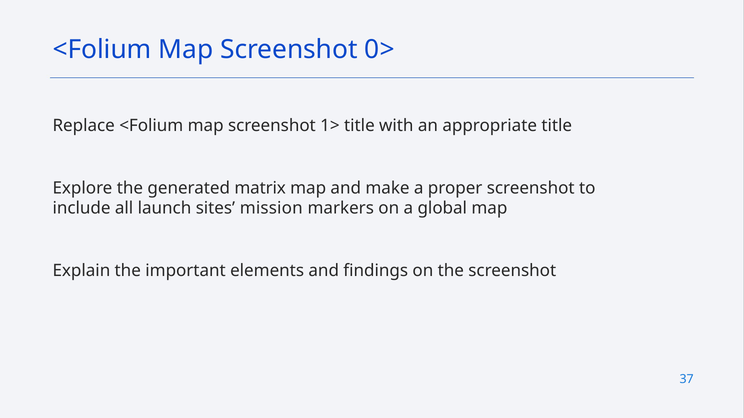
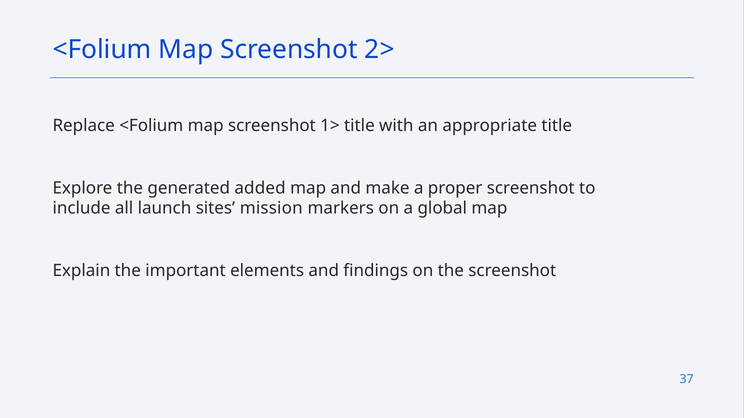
0>: 0> -> 2> (380, 50)
matrix: matrix -> added (260, 188)
